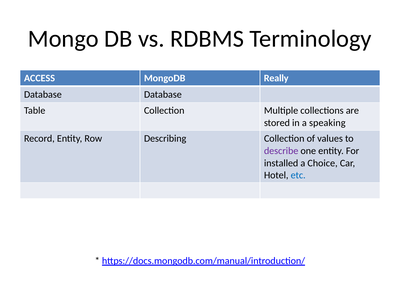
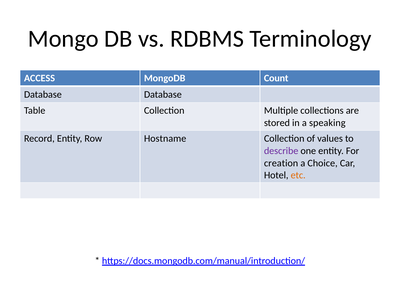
Really: Really -> Count (276, 78)
Describing: Describing -> Hostname (165, 139)
installed: installed -> creation (281, 163)
etc colour: blue -> orange (298, 175)
